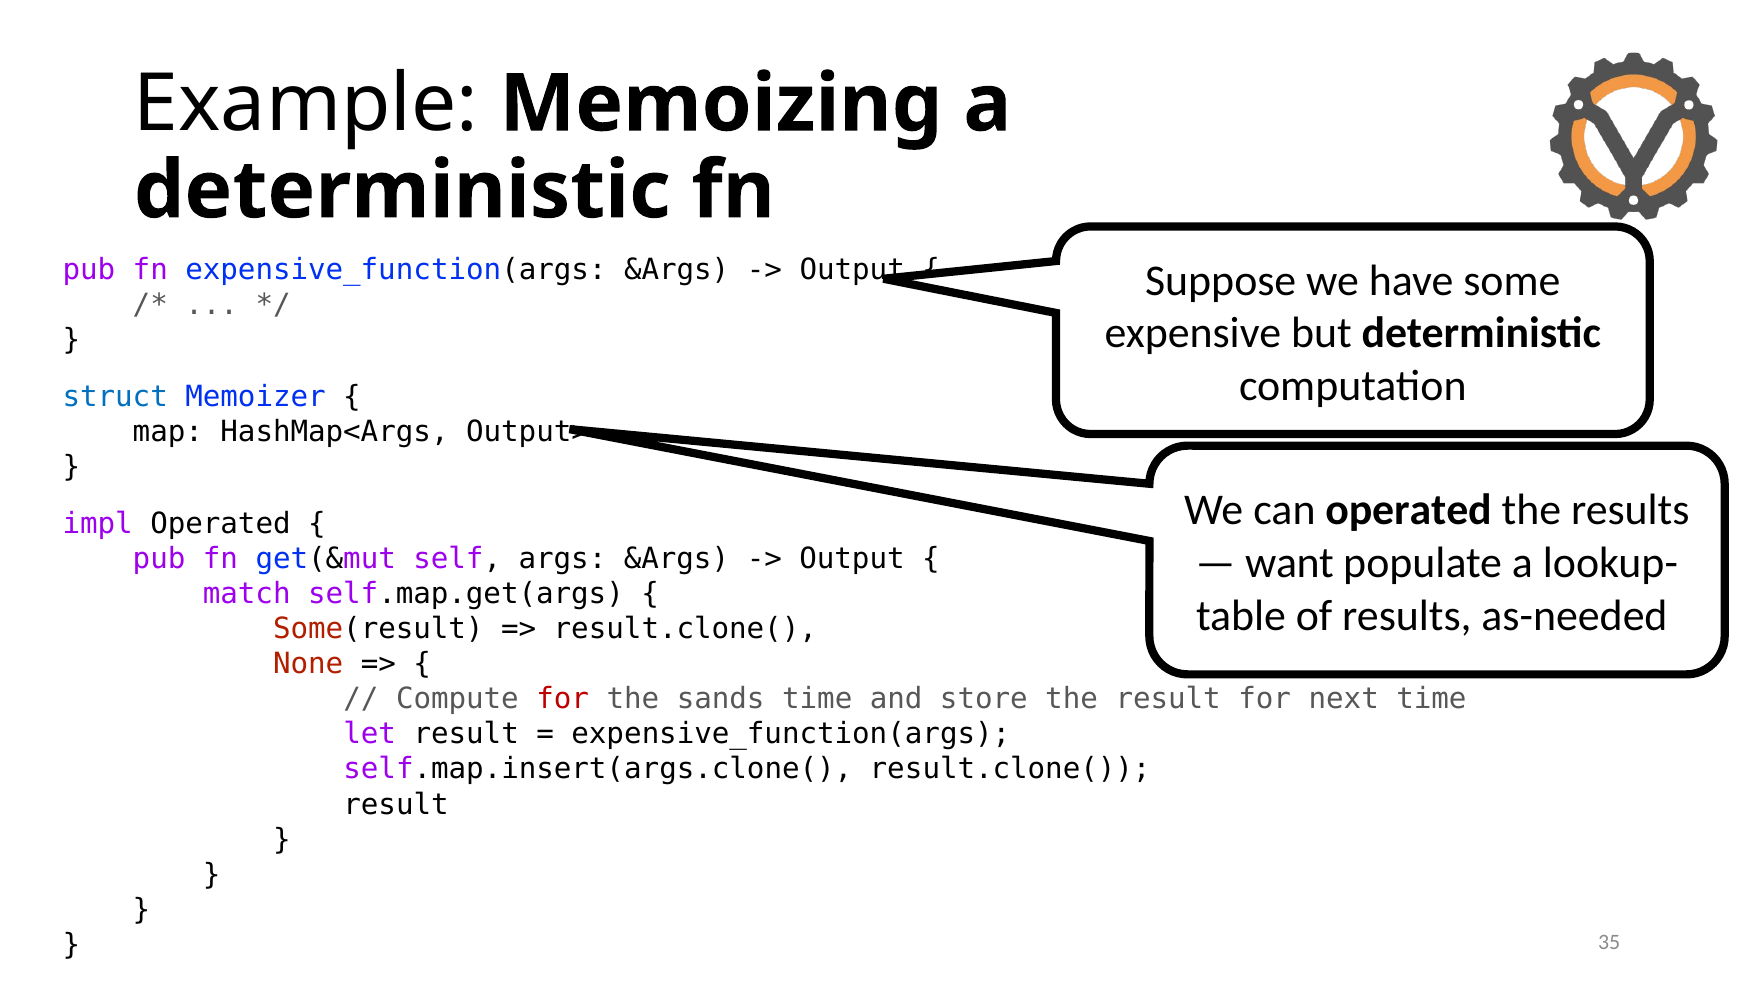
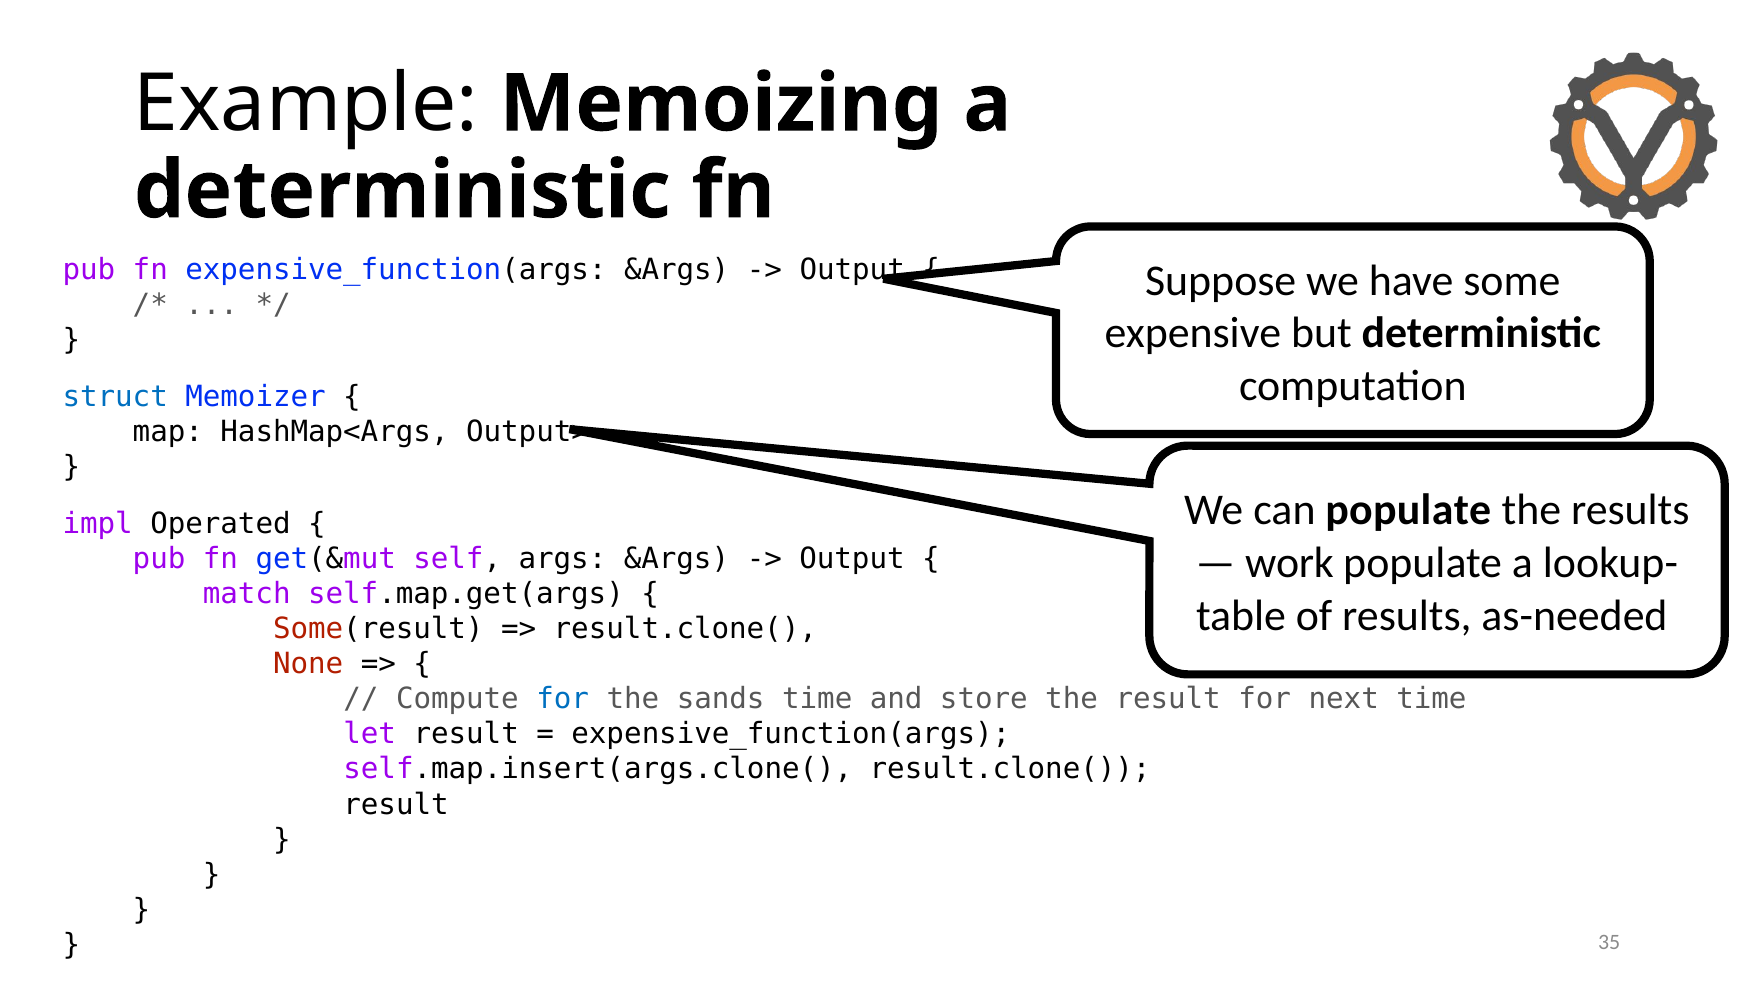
can operated: operated -> populate (1408, 510)
want: want -> work (1289, 563)
for colour: red -> blue (563, 699)
